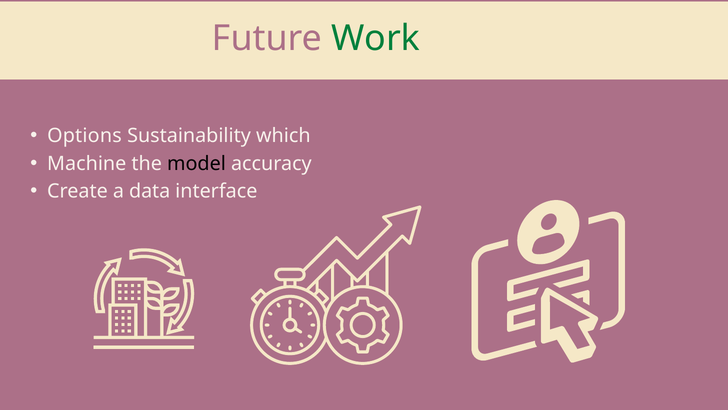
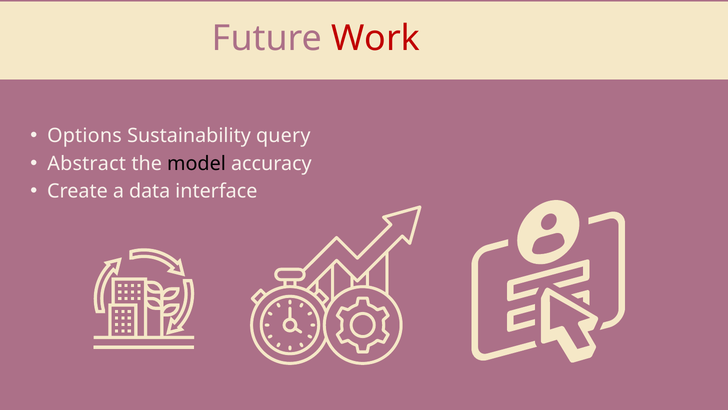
Work colour: green -> red (376, 38)
which: which -> query (283, 136)
Machine: Machine -> Abstract (87, 163)
